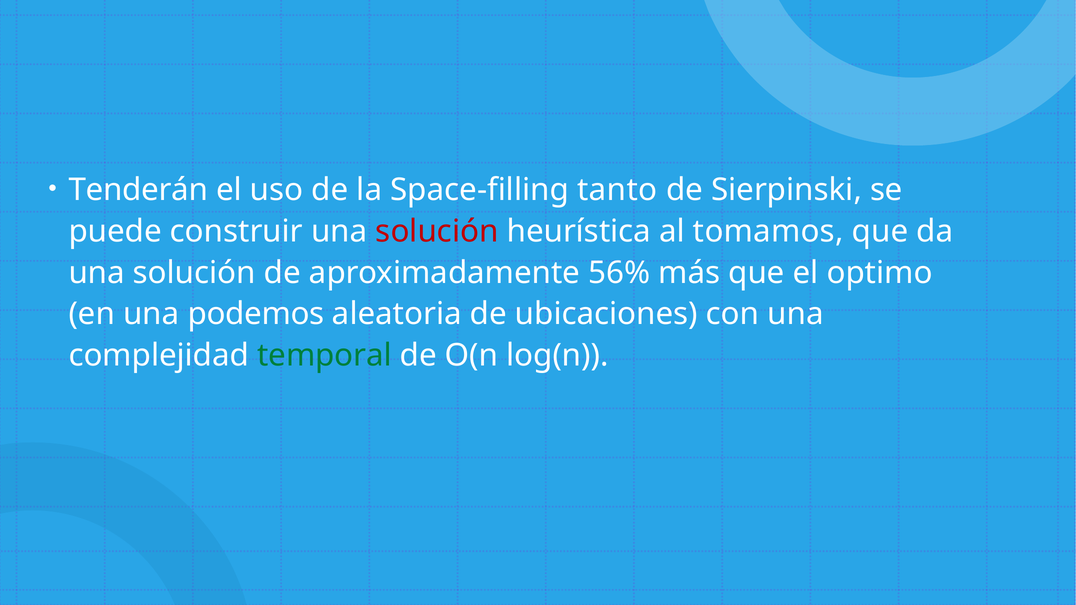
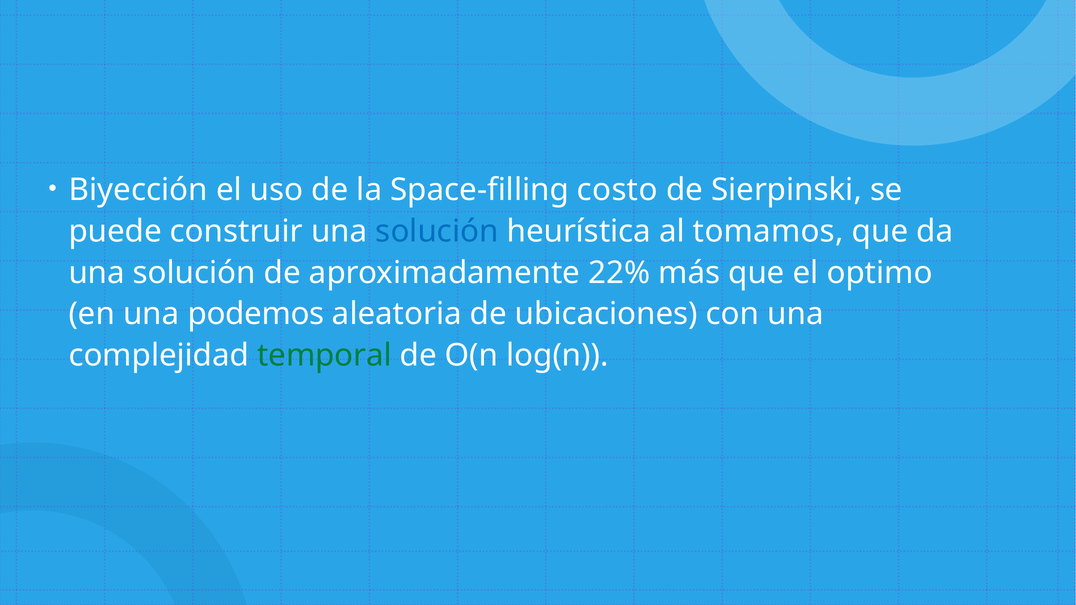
Tenderán: Tenderán -> Biyección (138, 190)
tanto: tanto -> costo (617, 190)
solución colour: red -> blue (437, 231)
56%: 56% -> 22% (619, 273)
